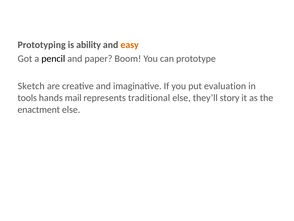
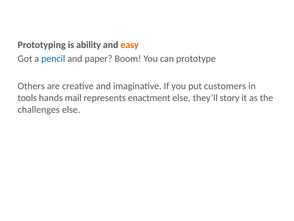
pencil colour: black -> blue (53, 59)
Sketch: Sketch -> Others (31, 86)
evaluation: evaluation -> customers (225, 86)
traditional: traditional -> enactment (149, 98)
enactment: enactment -> challenges (39, 109)
